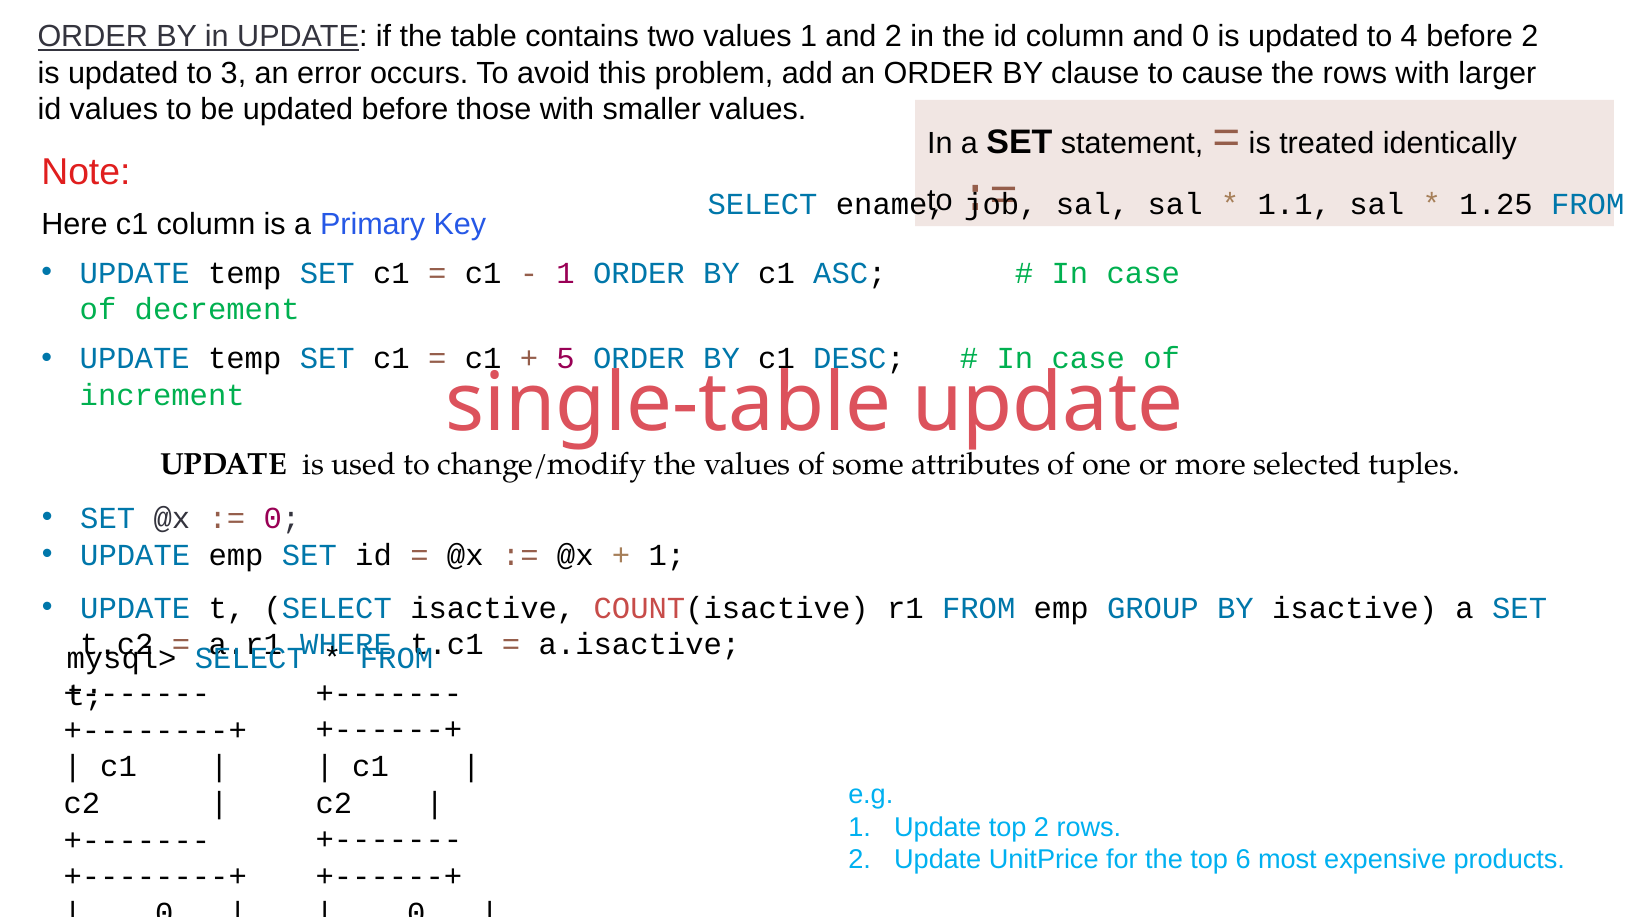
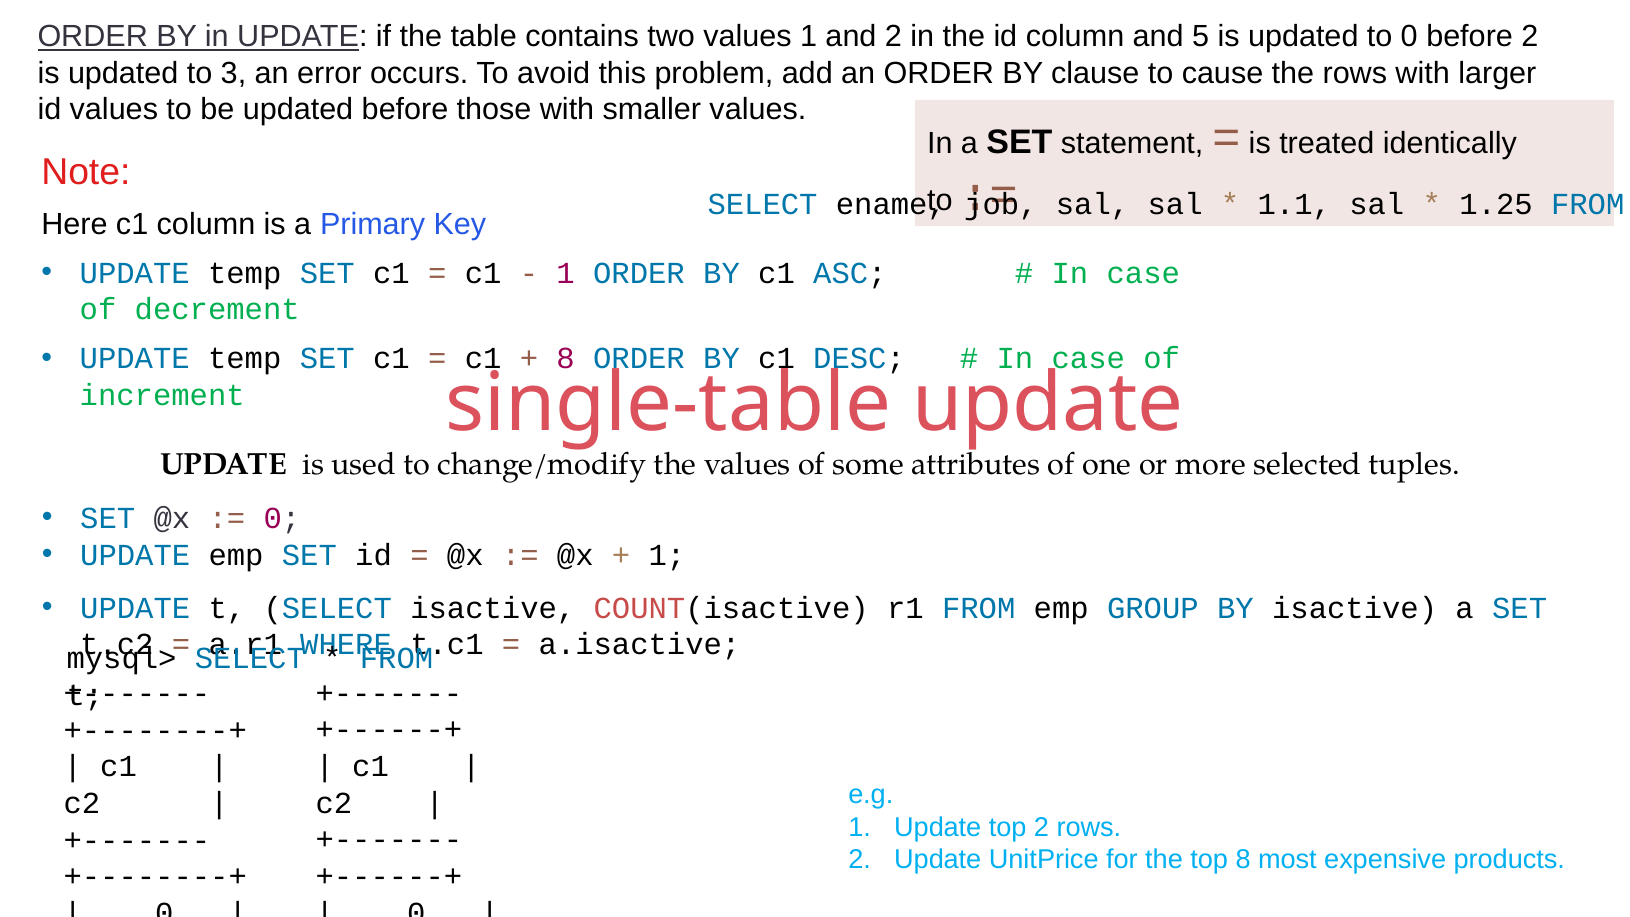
and 0: 0 -> 5 (1201, 37)
to 4: 4 -> 0 (1409, 37)
5: 5 -> 8 (566, 359)
top 6: 6 -> 8 (1243, 860)
